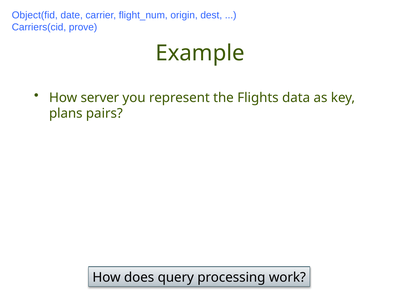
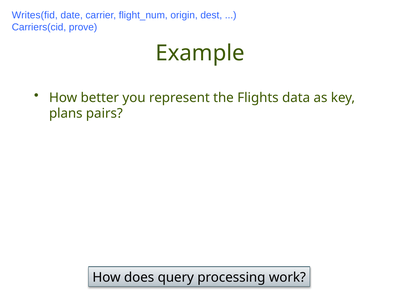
Object(fid: Object(fid -> Writes(fid (35, 15)
server: server -> better (100, 98)
